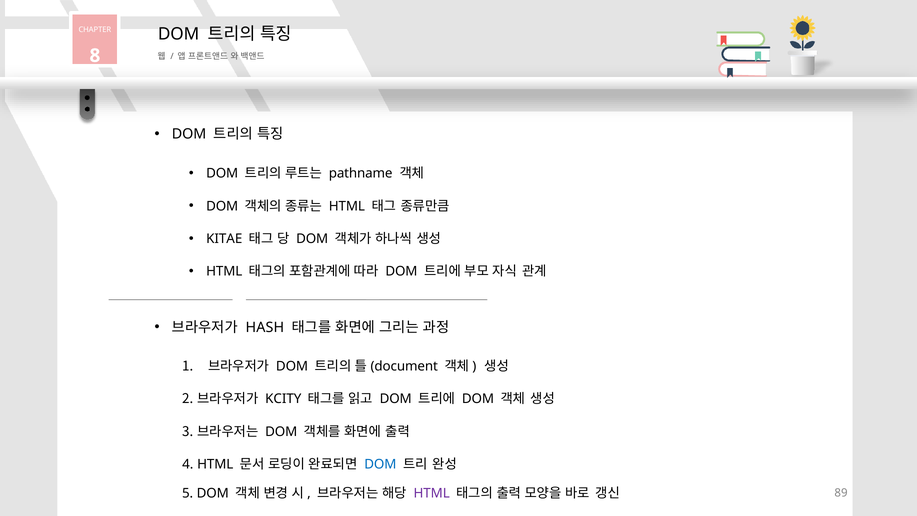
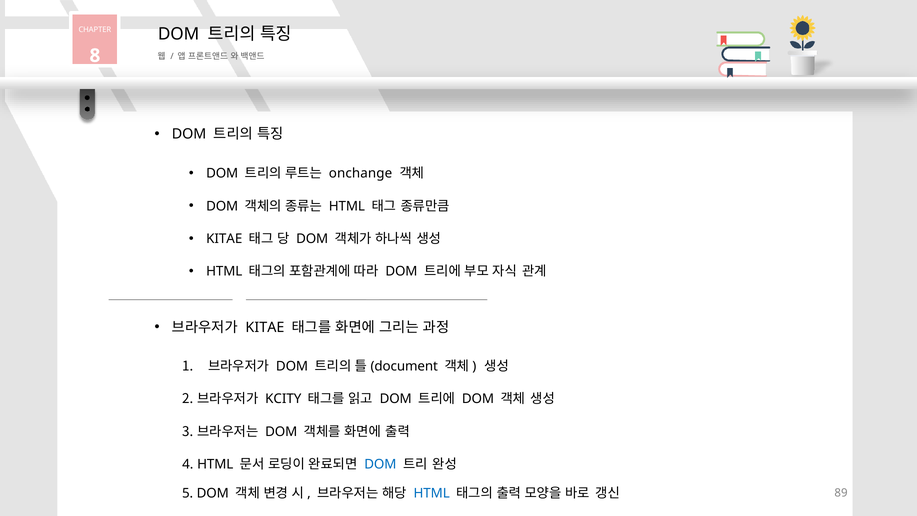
pathname: pathname -> onchange (361, 173)
HASH: HASH -> KITAE (265, 327)
HTML colour: purple -> blue (432, 493)
